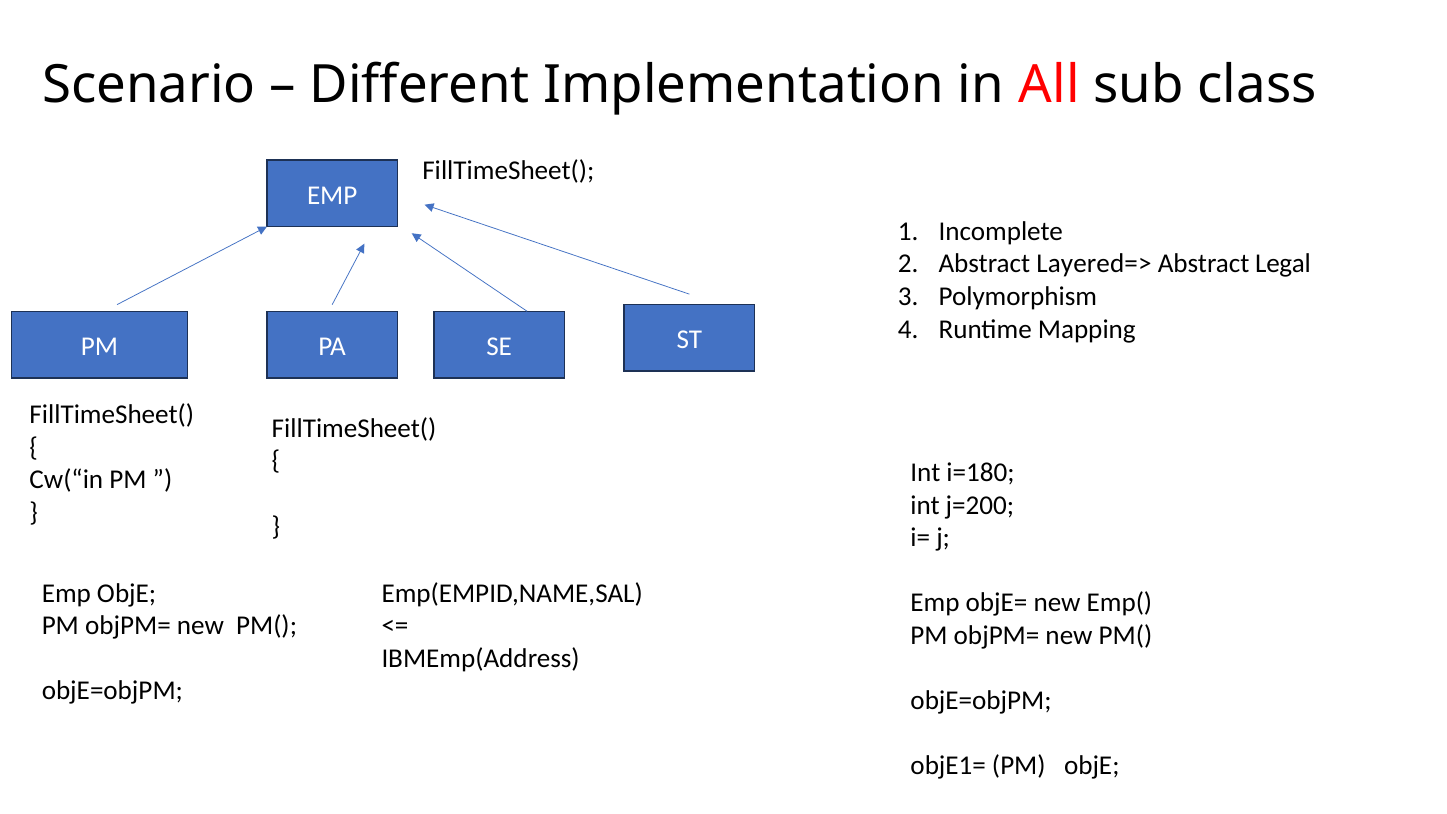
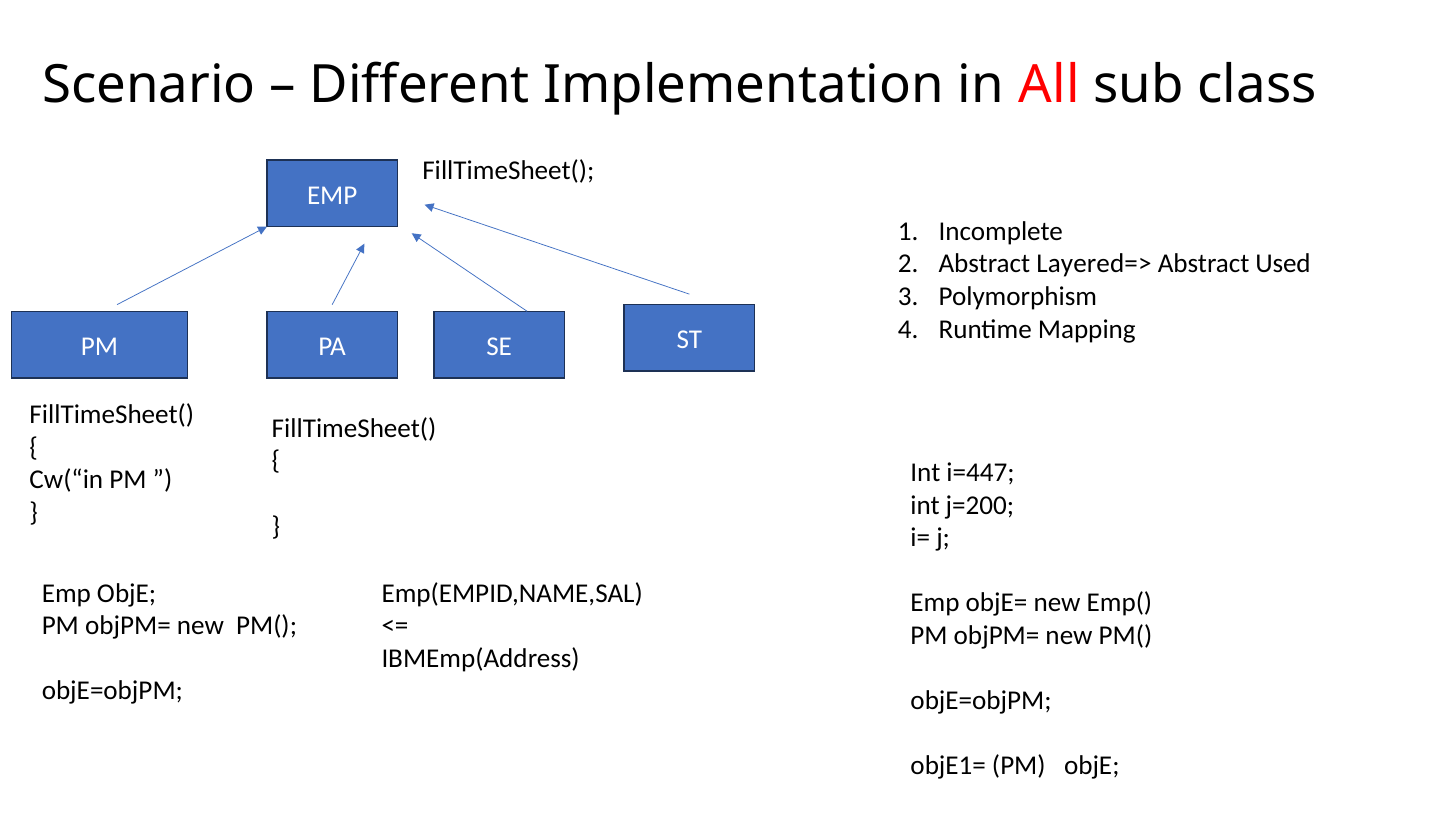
Legal: Legal -> Used (1283, 264)
i=180: i=180 -> i=447 (981, 473)
